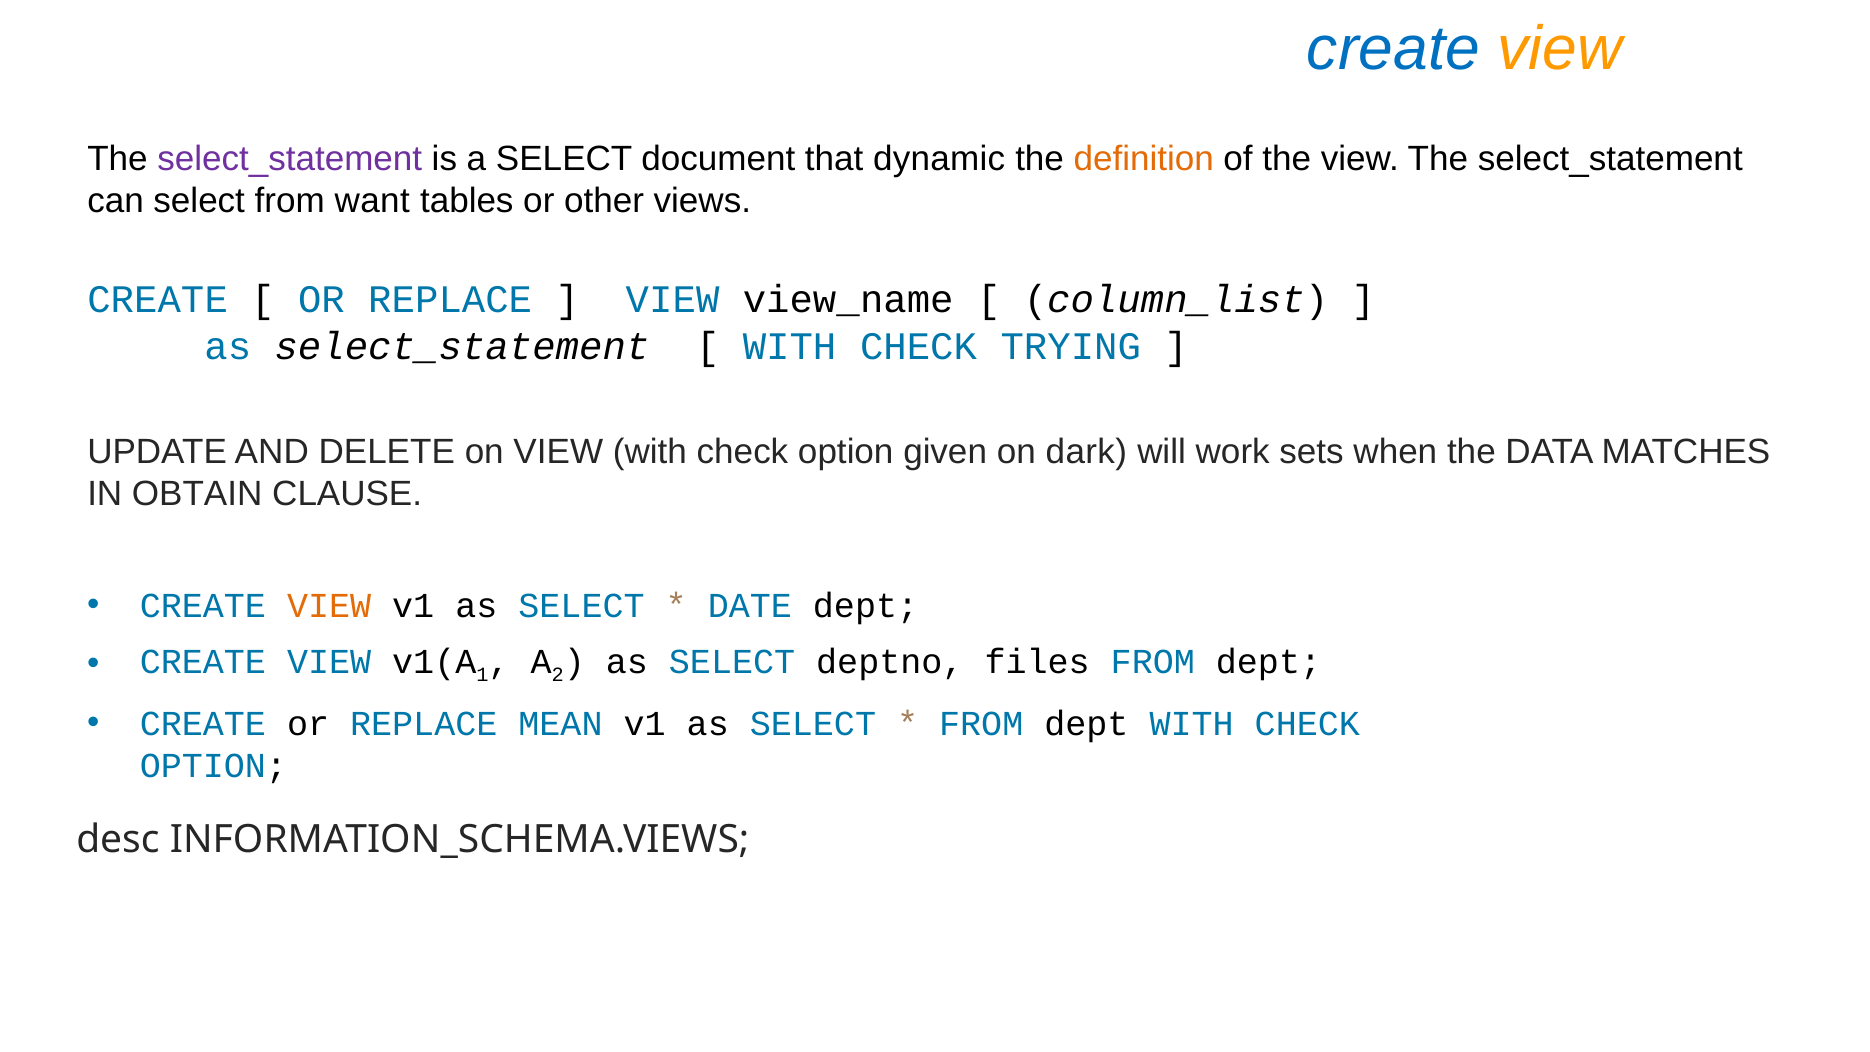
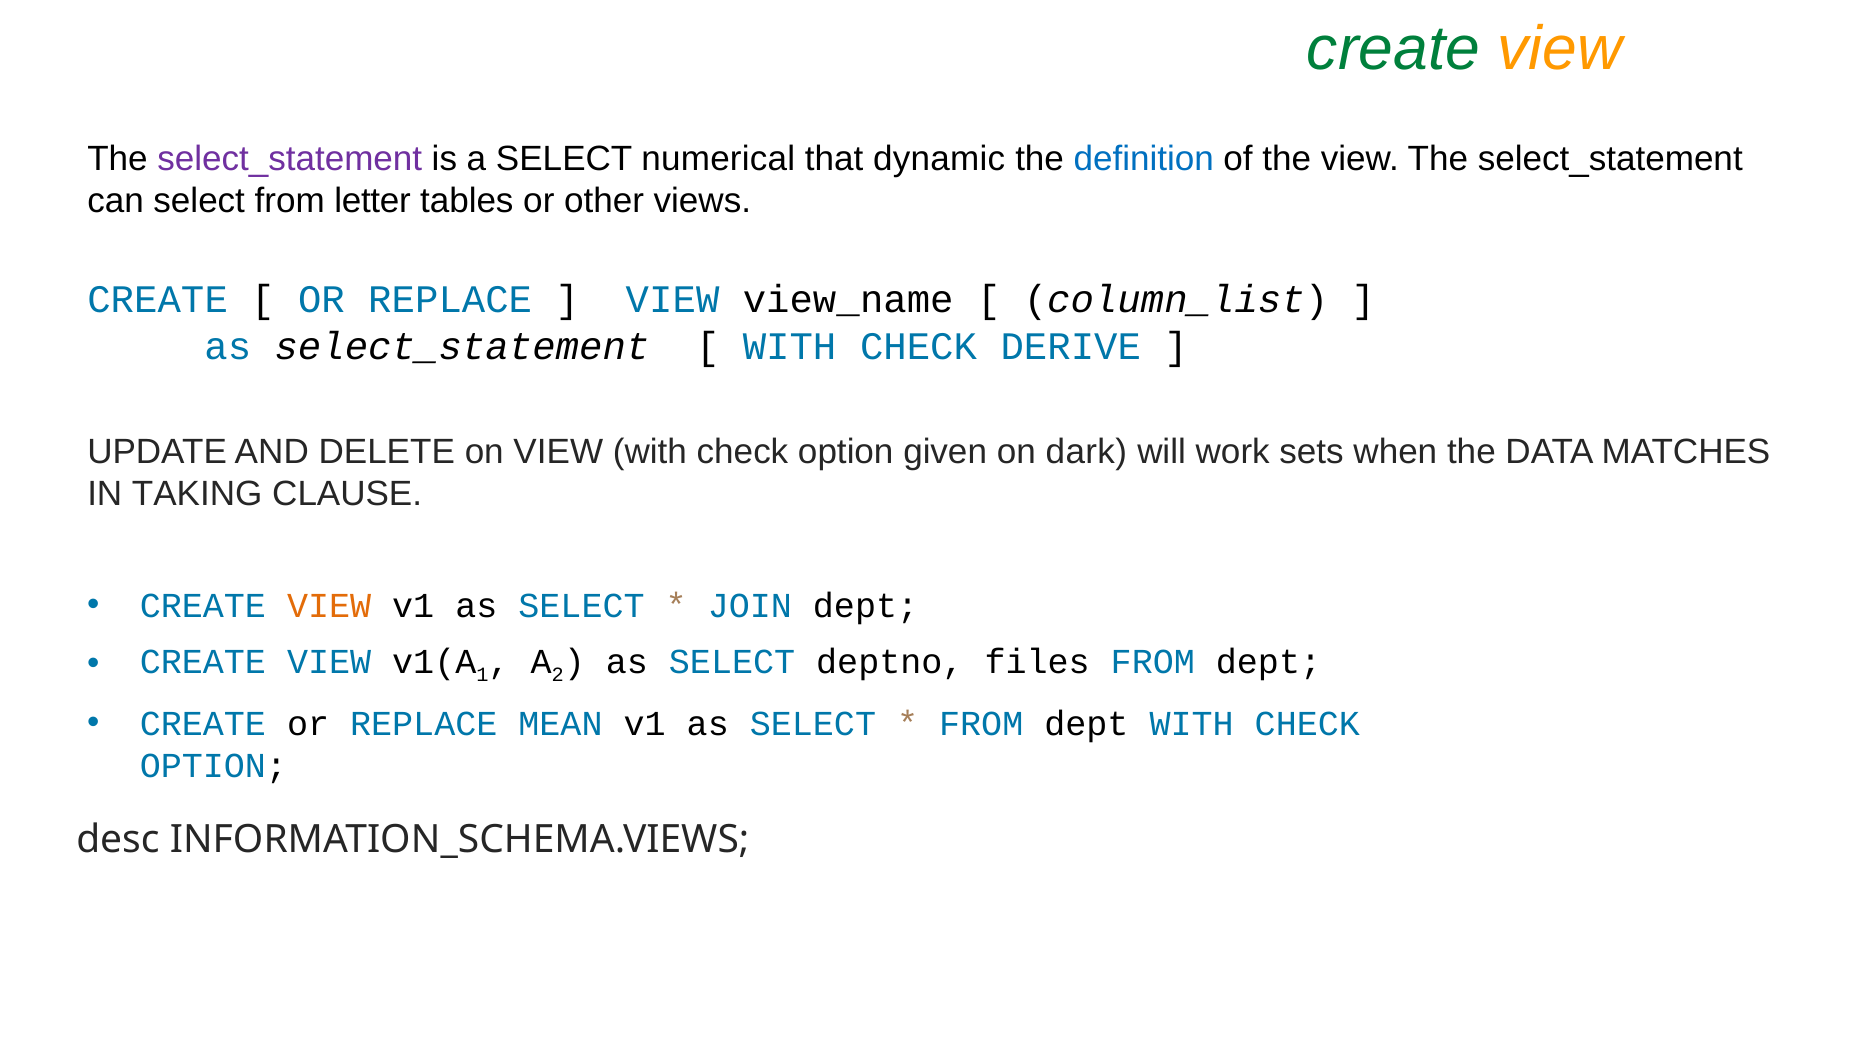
create colour: blue -> green (1393, 49)
document: document -> numerical (718, 159)
definition colour: orange -> blue (1144, 159)
want: want -> letter (373, 201)
TRYING: TRYING -> DERIVE (1071, 346)
OBTAIN: OBTAIN -> TAKING (197, 494)
DATE: DATE -> JOIN (750, 605)
